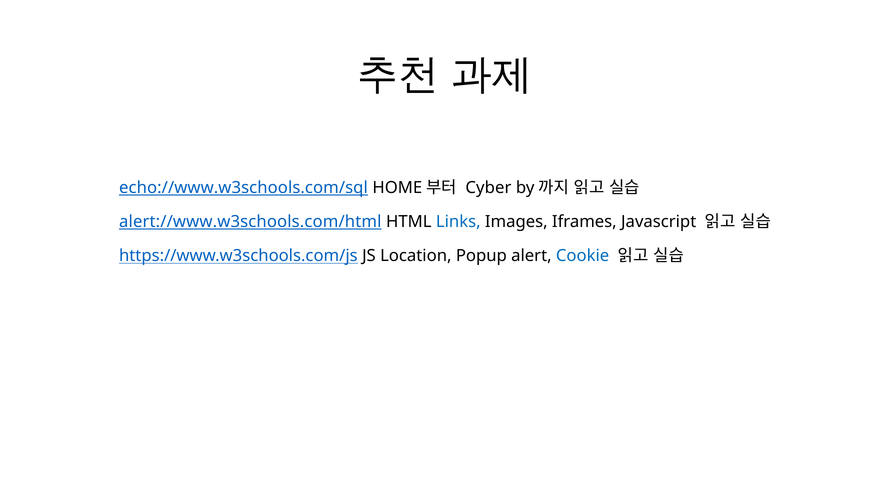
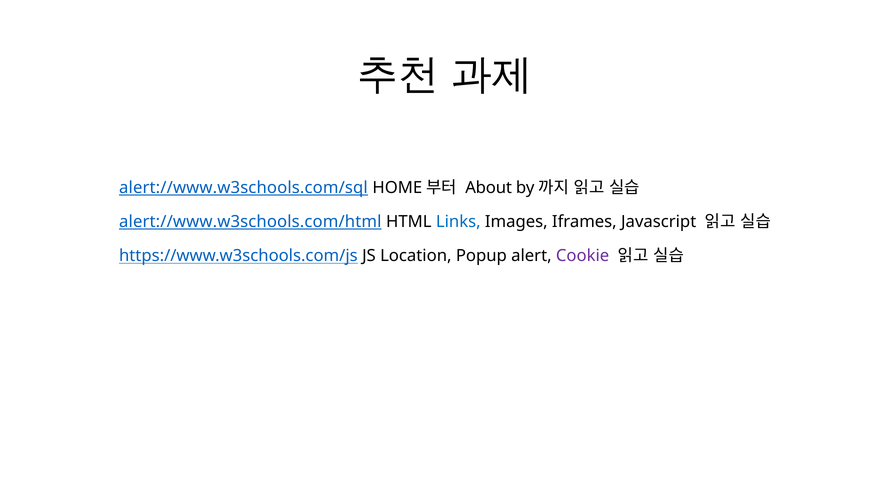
echo://www.w3schools.com/sql: echo://www.w3schools.com/sql -> alert://www.w3schools.com/sql (243, 187)
Cyber: Cyber -> About (489, 187)
Cookie colour: blue -> purple (583, 255)
